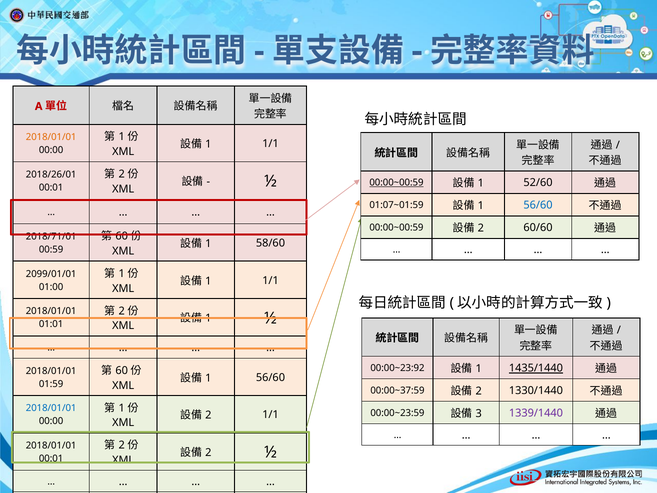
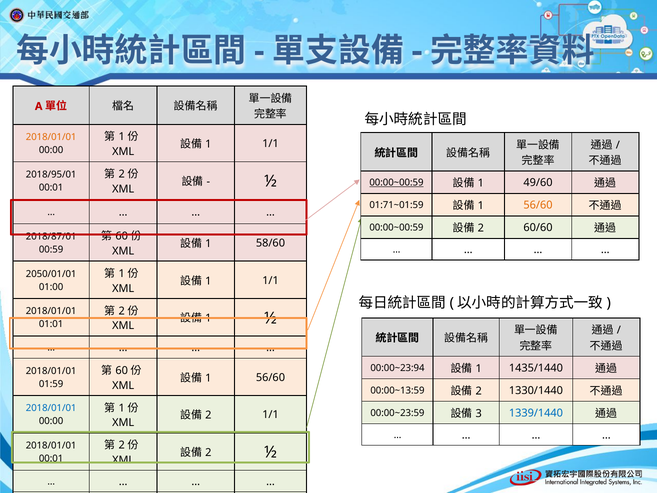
2018/26/01: 2018/26/01 -> 2018/95/01 (51, 174)
52/60: 52/60 -> 49/60 (538, 183)
01:07~01:59: 01:07~01:59 -> 01:71~01:59 (396, 205)
56/60 colour: blue -> orange (538, 205)
2018/71/01: 2018/71/01 -> 2018/87/01 (51, 236)
2099/01/01: 2099/01/01 -> 2050/01/01 (51, 274)
00:00~23:92: 00:00~23:92 -> 00:00~23:94 (397, 368)
1435/1440 underline: present -> none (536, 368)
00:00~37:59: 00:00~37:59 -> 00:00~13:59 (397, 390)
1339/1440 colour: purple -> blue (536, 413)
